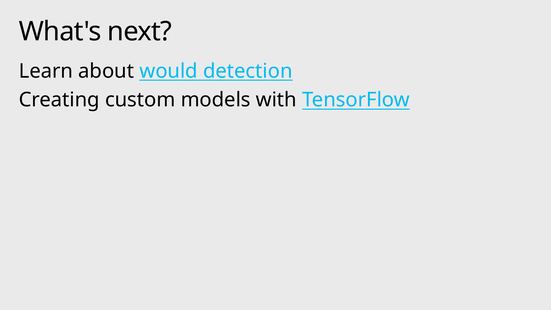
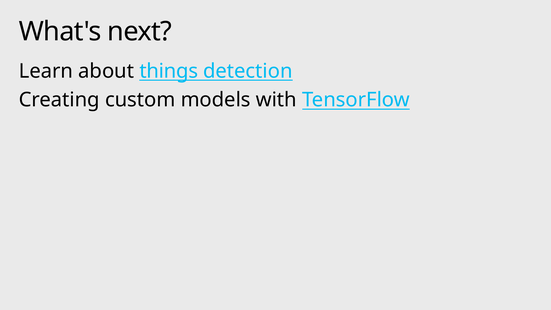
would: would -> things (169, 71)
